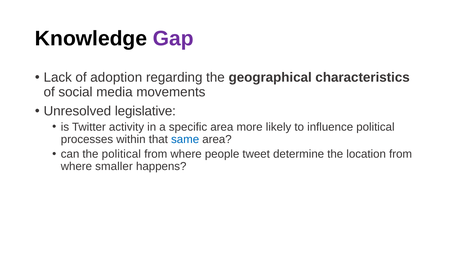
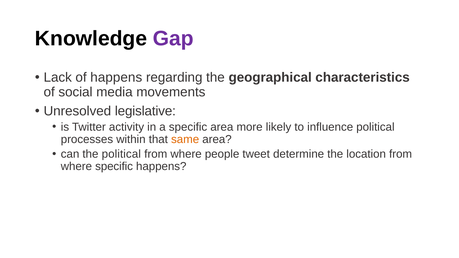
of adoption: adoption -> happens (116, 78)
same colour: blue -> orange (185, 139)
where smaller: smaller -> specific (114, 167)
